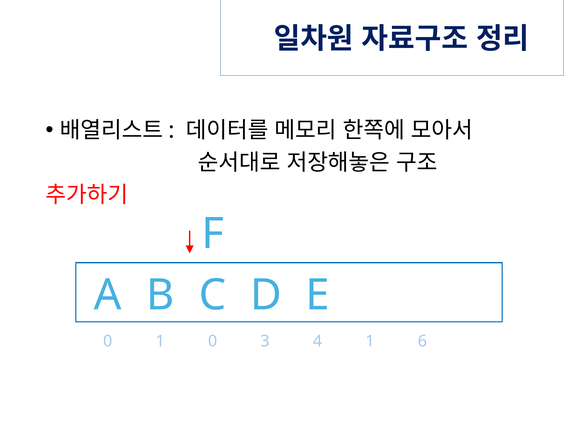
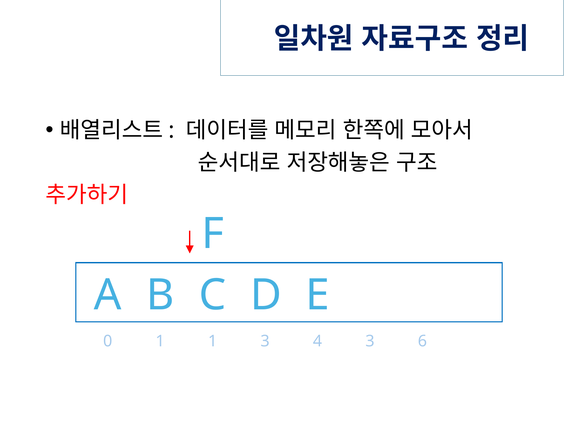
1 0: 0 -> 1 (213, 341)
4 1: 1 -> 3 (370, 341)
